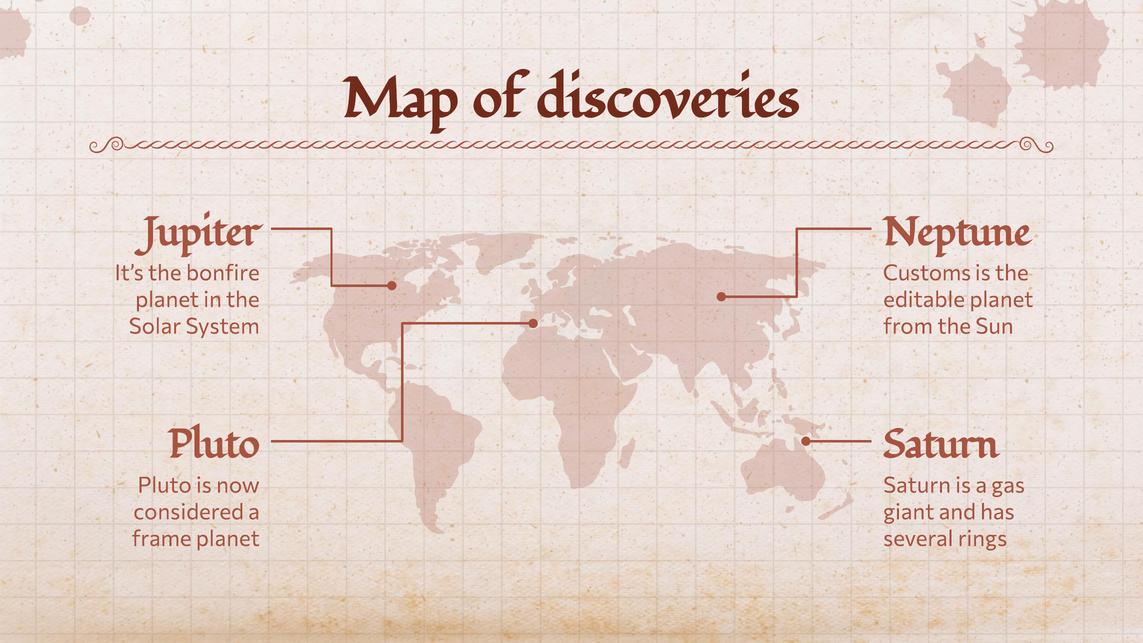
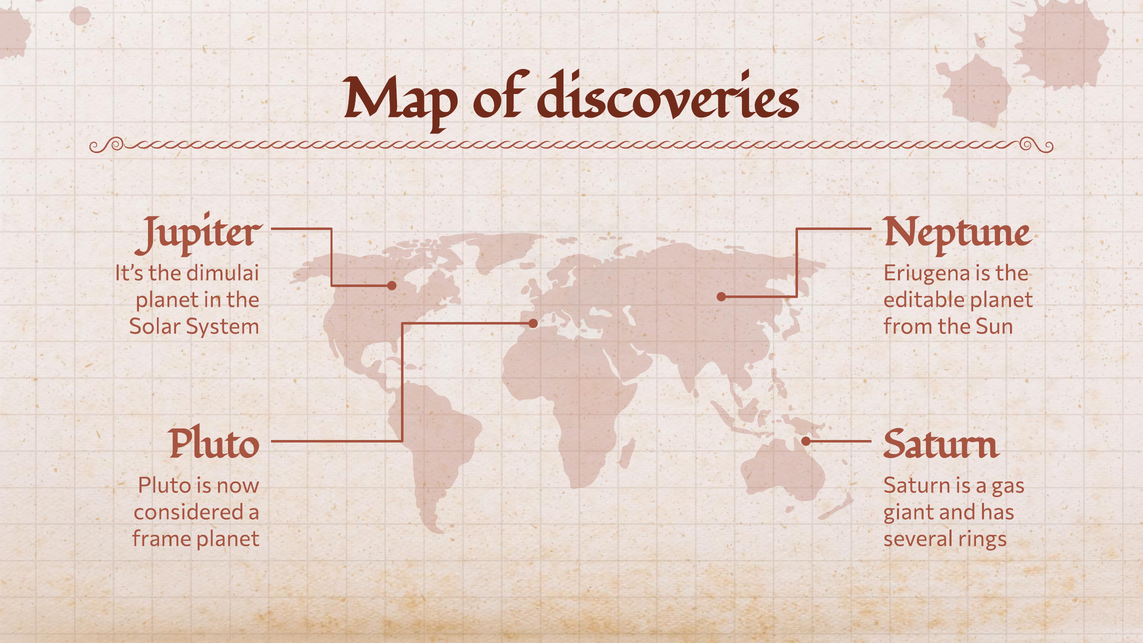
bonfire: bonfire -> dimulai (223, 273)
Customs: Customs -> Eriugena (927, 273)
